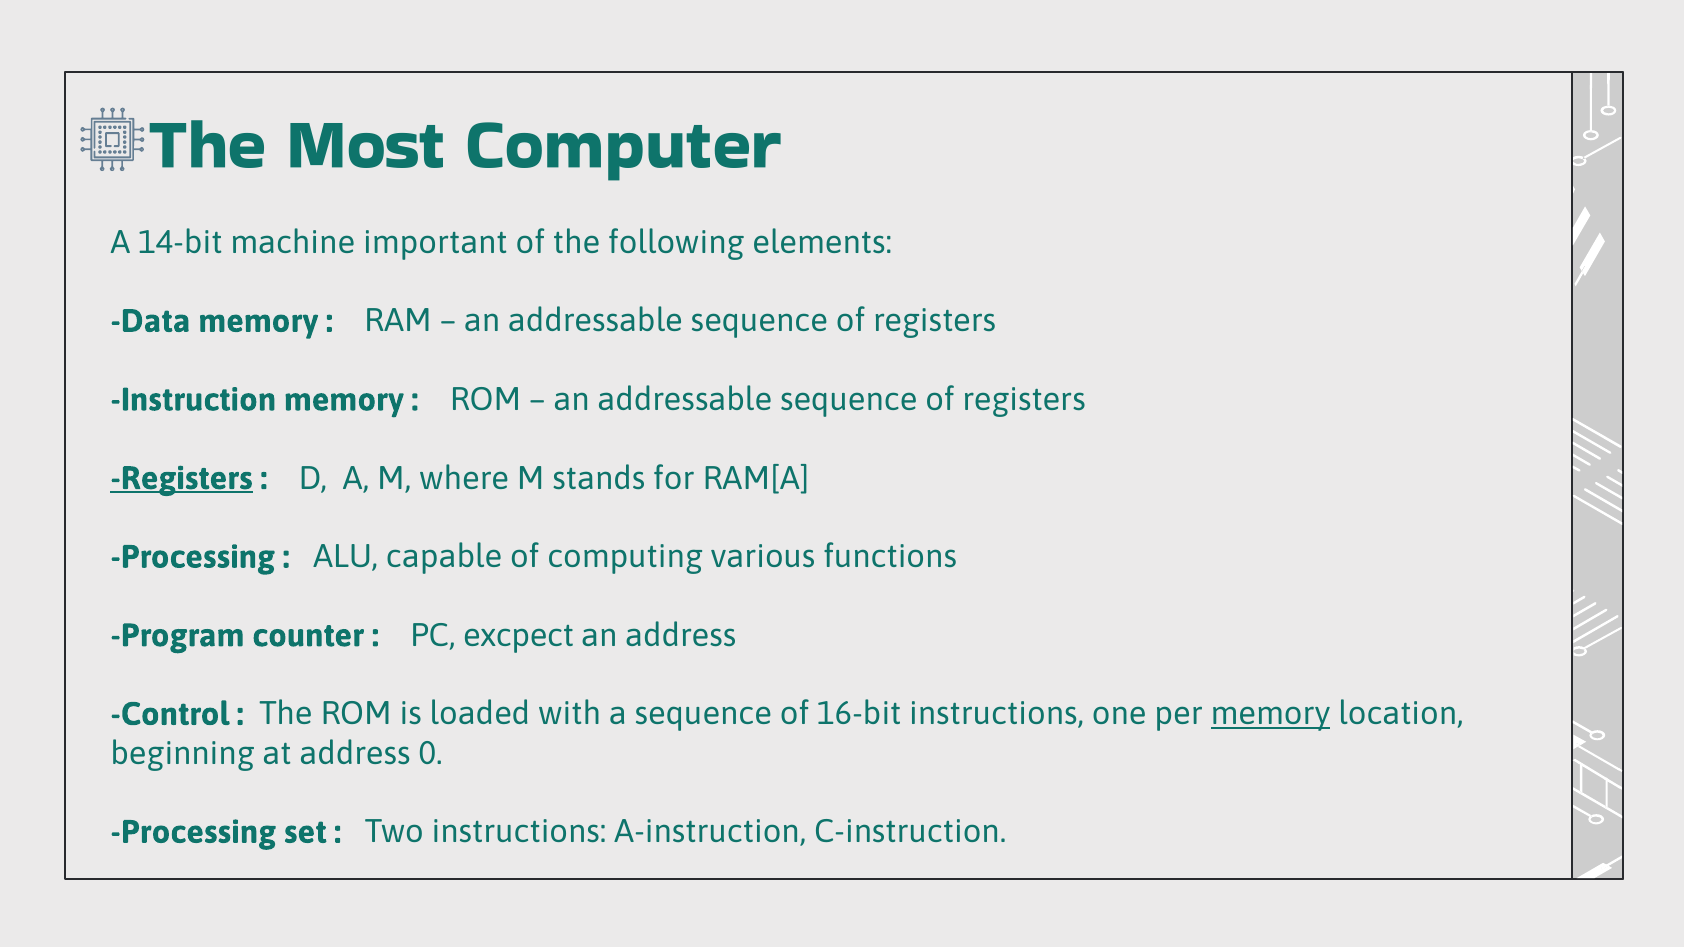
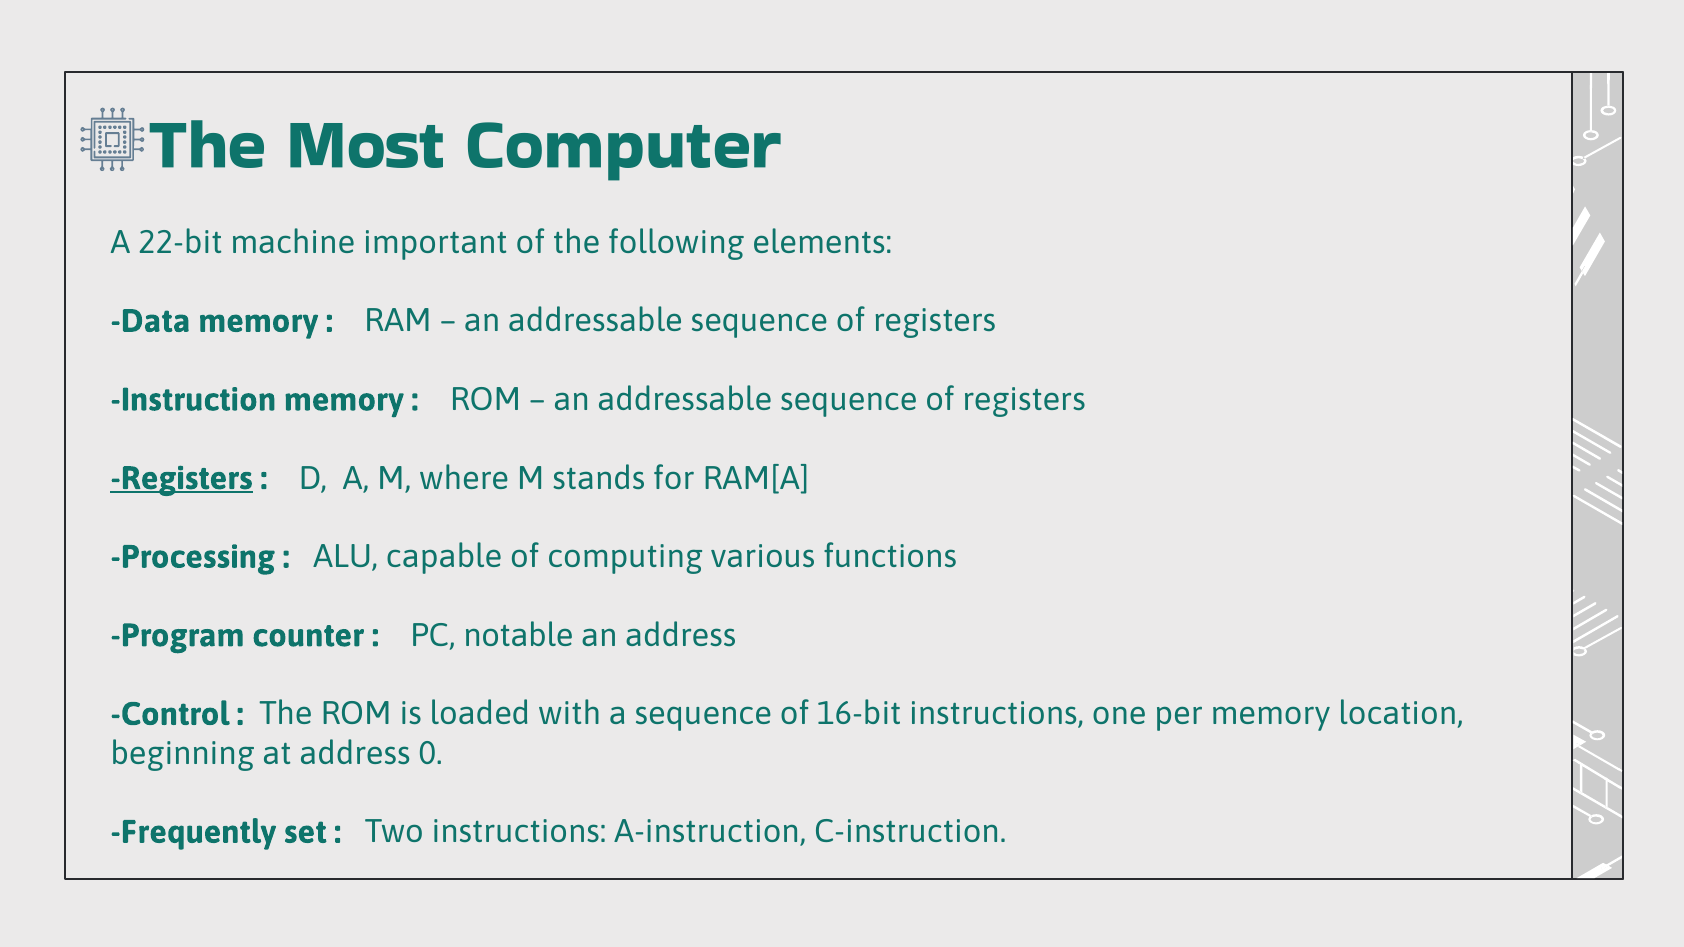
14-bit: 14-bit -> 22-bit (180, 243)
excpect: excpect -> notable (519, 636)
memory underline: present -> none (1271, 714)
Processing: Processing -> Frequently (193, 832)
